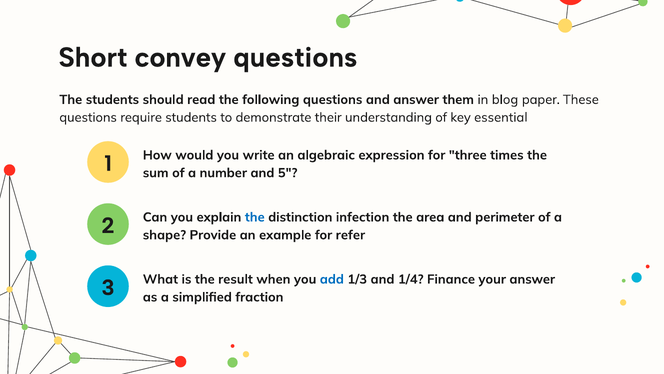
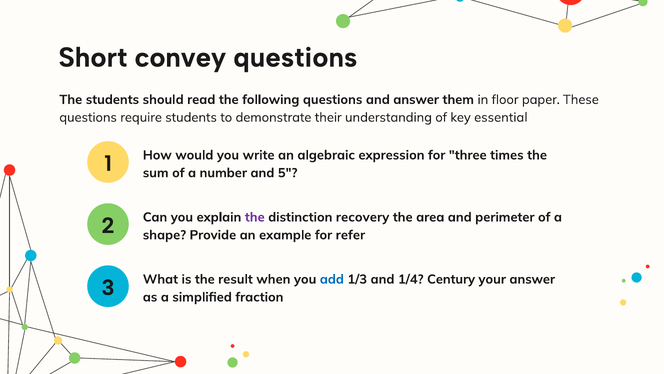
blog: blog -> floor (505, 99)
the colour: blue -> purple (255, 217)
infection: infection -> recovery (363, 217)
Finance: Finance -> Century (451, 279)
